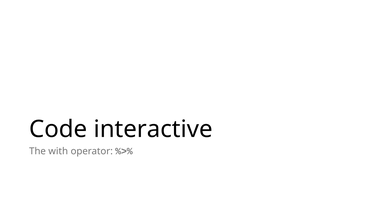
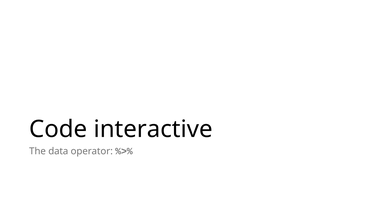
with: with -> data (58, 152)
